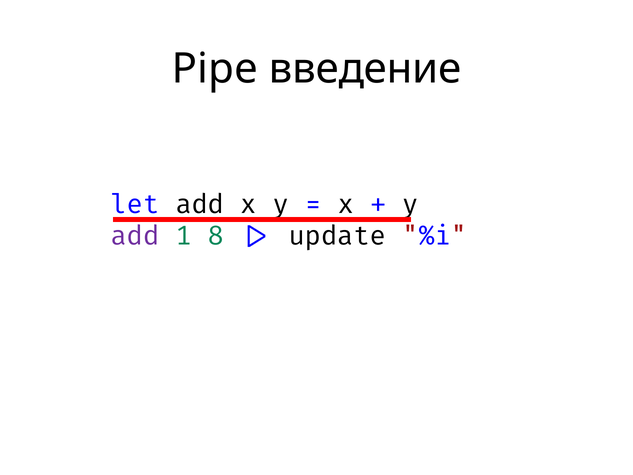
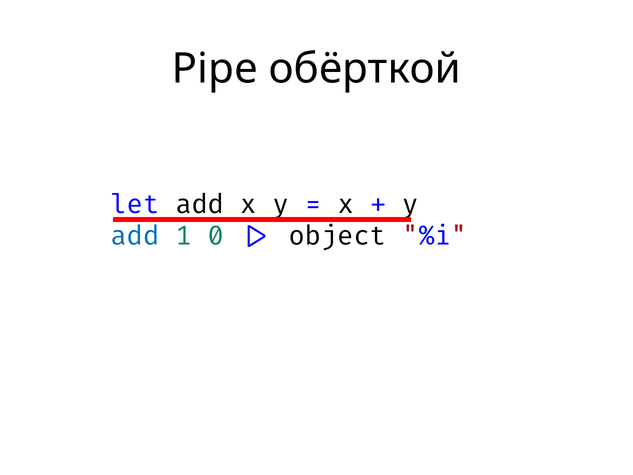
введение: введение -> обёрткой (365, 69)
add colour: purple -> blue (135, 236)
8: 8 -> 0 (216, 236)
update: update -> object (337, 236)
